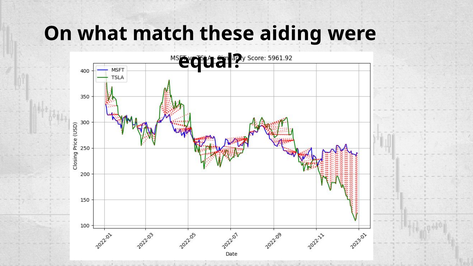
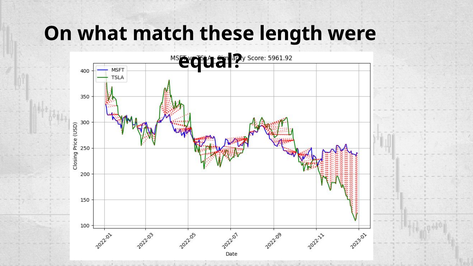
aiding: aiding -> length (291, 34)
